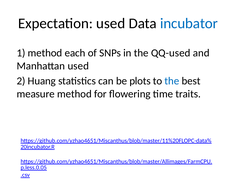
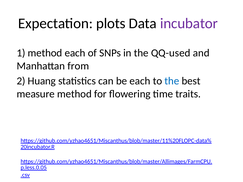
Expectation used: used -> plots (111, 24)
incubator colour: blue -> purple (189, 24)
Manhattan used: used -> from (78, 66)
be plots: plots -> each (140, 81)
